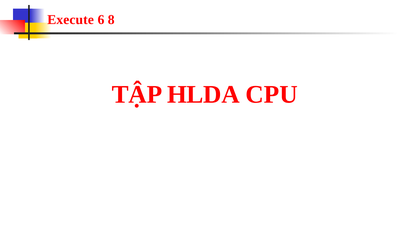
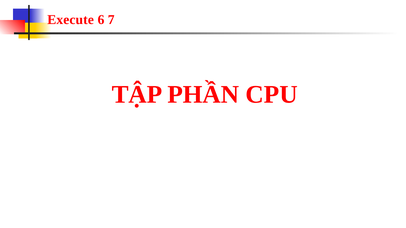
8: 8 -> 7 (111, 20)
HLDA: HLDA -> PHẦN (203, 95)
